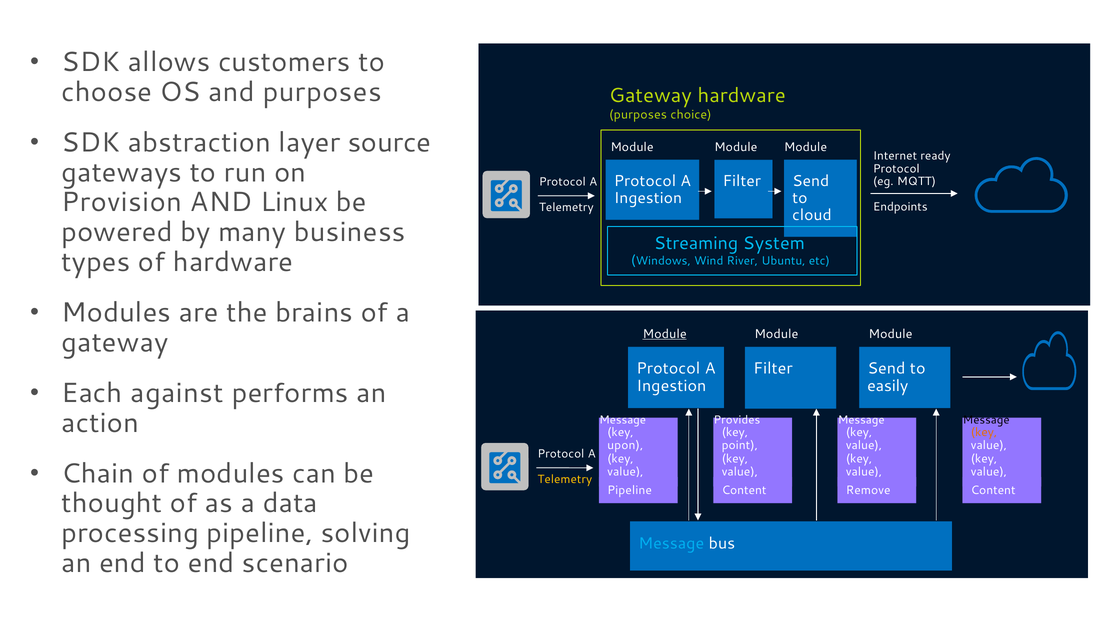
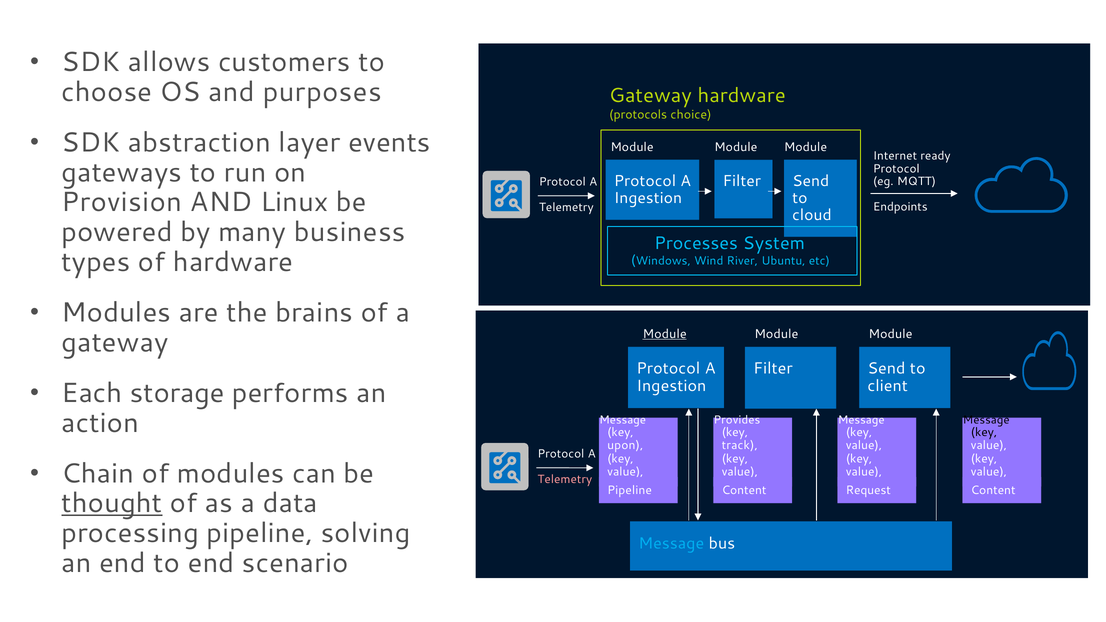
purposes: purposes -> protocols (638, 115)
source: source -> events (389, 143)
Streaming: Streaming -> Processes (696, 243)
easily: easily -> client (888, 386)
against: against -> storage (177, 393)
key colour: orange -> black (984, 432)
point: point -> track (740, 446)
Telemetry colour: yellow -> pink (565, 480)
Remove: Remove -> Request (868, 490)
thought underline: none -> present (112, 503)
